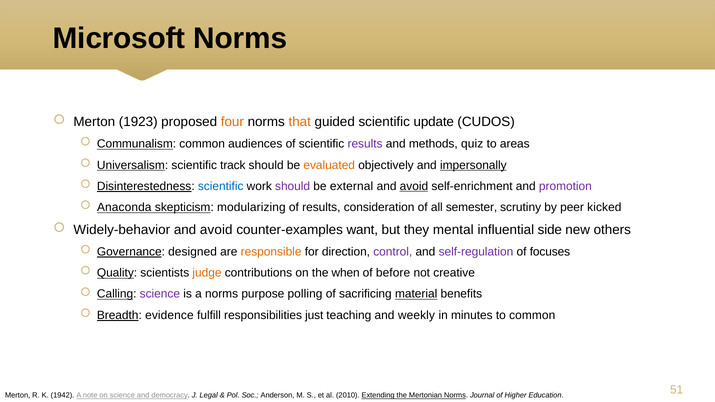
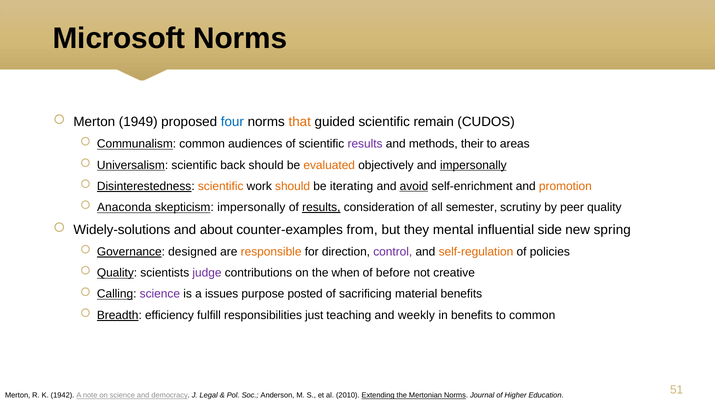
1923: 1923 -> 1949 (138, 122)
four colour: orange -> blue (232, 122)
update: update -> remain (434, 122)
quiz: quiz -> their (472, 144)
track: track -> back (233, 165)
scientific colour: blue -> orange (221, 186)
should colour: purple -> orange (293, 186)
external: external -> iterating (352, 186)
promotion colour: purple -> orange (565, 186)
skepticism modularizing: modularizing -> impersonally (251, 207)
results underline: none -> present (321, 207)
peer kicked: kicked -> quality (604, 207)
Widely-behavior: Widely-behavior -> Widely-solutions (122, 230)
avoid: avoid -> about (216, 230)
want: want -> from (362, 230)
others: others -> spring (612, 230)
self-regulation colour: purple -> orange (476, 252)
focuses: focuses -> policies (550, 252)
judge colour: orange -> purple (207, 273)
a norms: norms -> issues (222, 294)
polling: polling -> posted (305, 294)
material underline: present -> none (416, 294)
evidence: evidence -> efficiency (169, 315)
in minutes: minutes -> benefits (472, 315)
